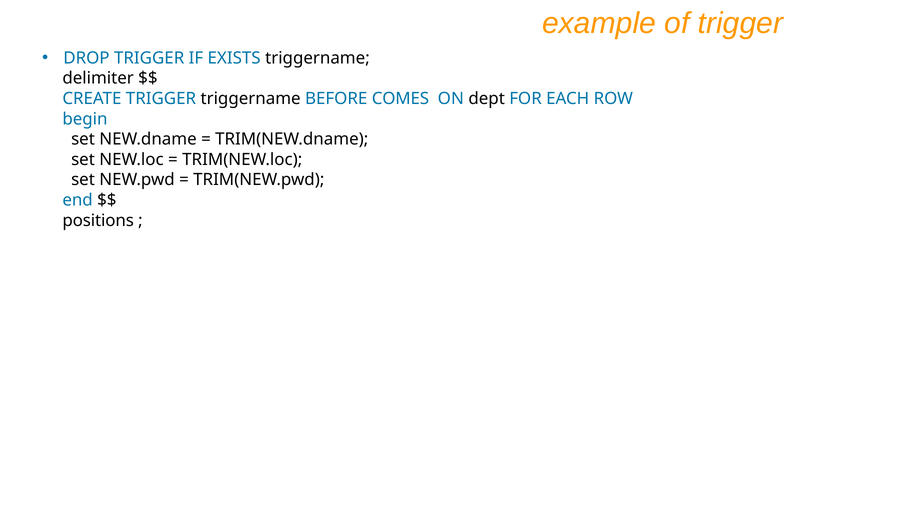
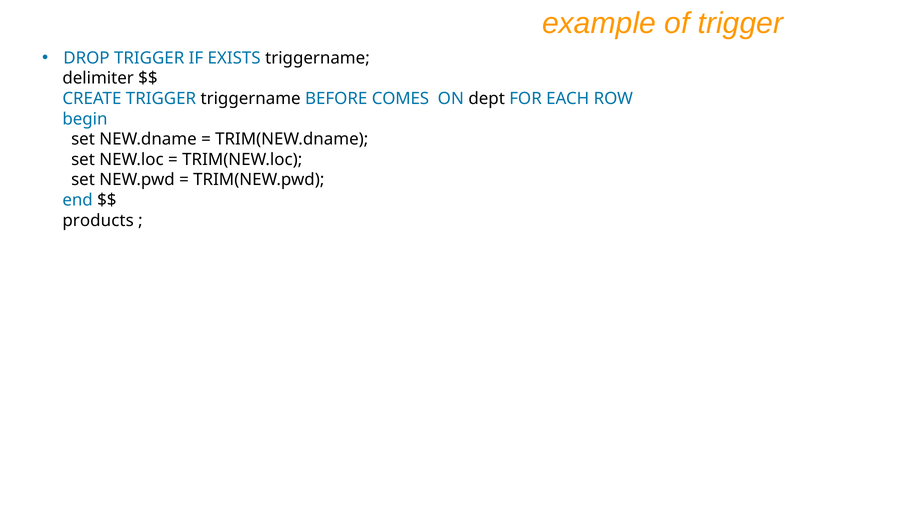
positions: positions -> products (98, 220)
